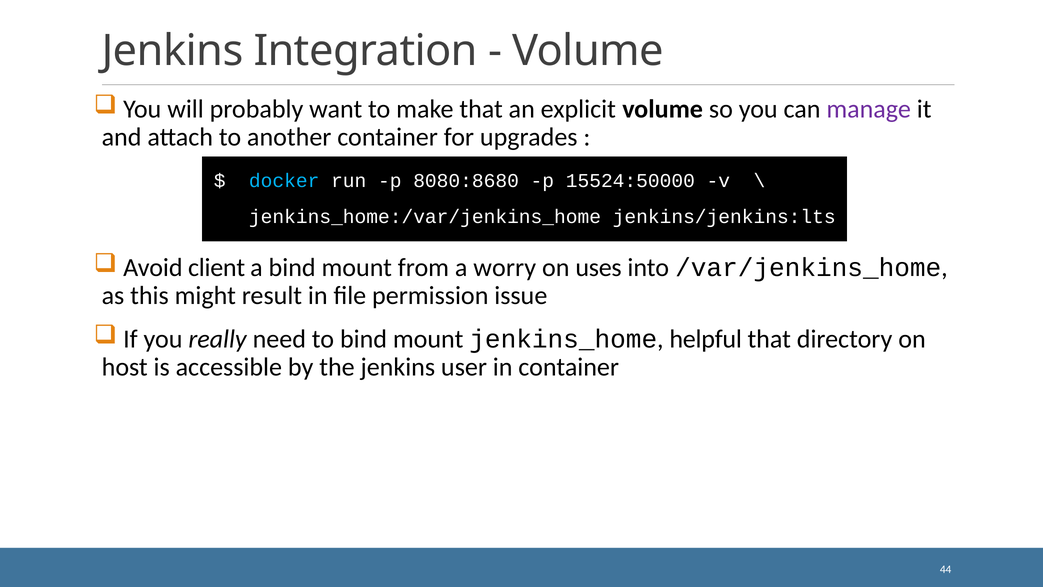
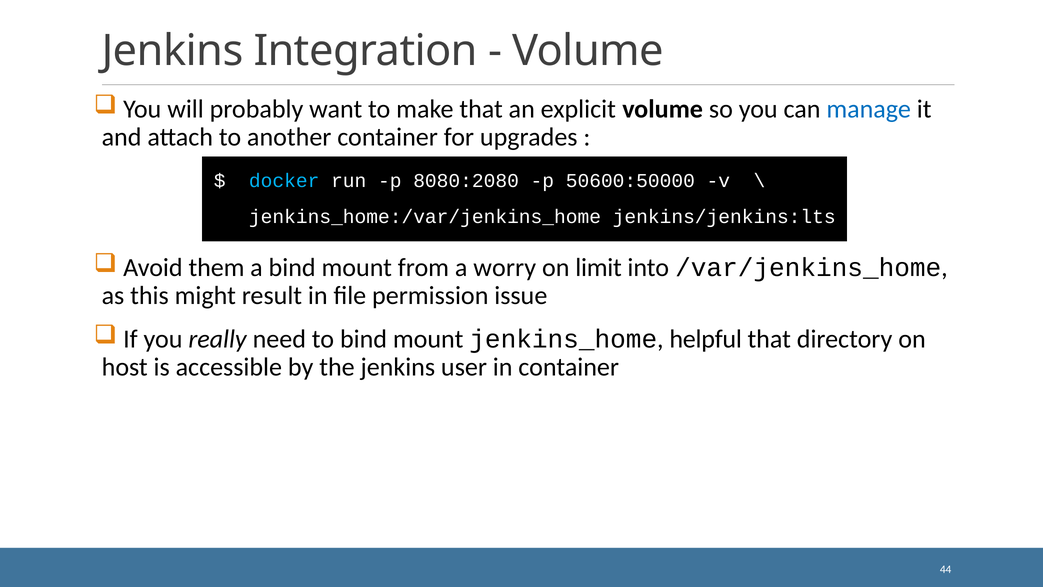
manage colour: purple -> blue (869, 109)
8080:8680: 8080:8680 -> 8080:2080 (466, 181)
15524:50000: 15524:50000 -> 50600:50000 (630, 181)
client: client -> them (217, 267)
uses: uses -> limit (599, 267)
